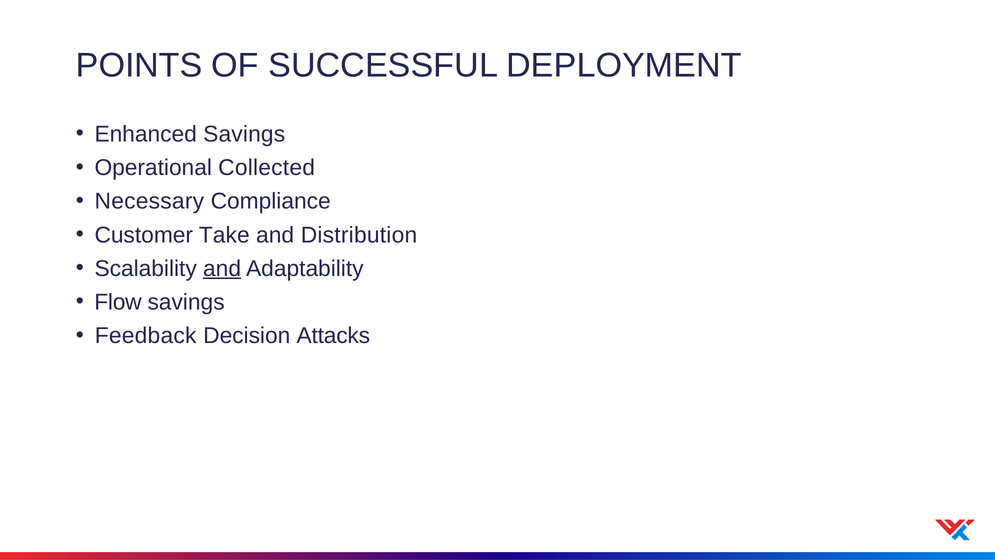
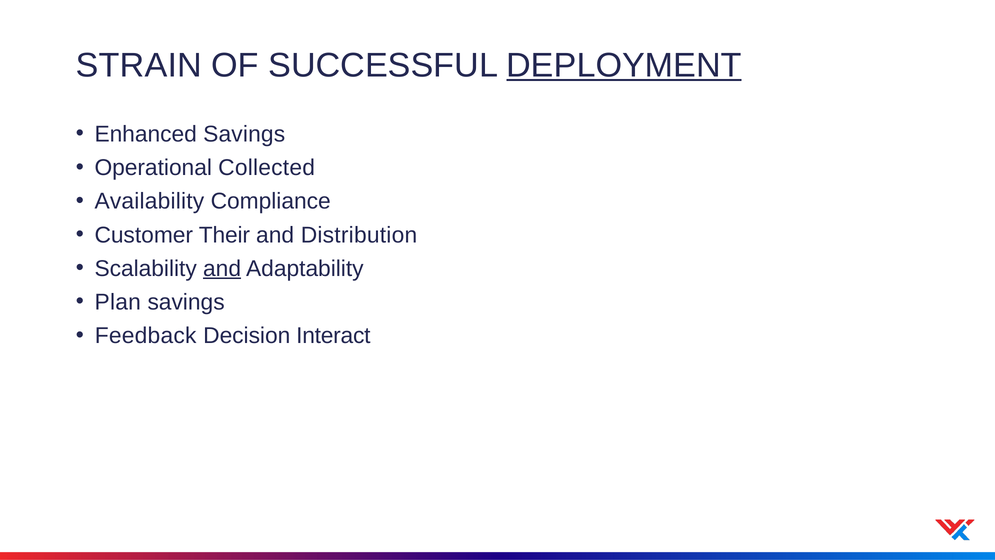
POINTS: POINTS -> STRAIN (139, 65)
DEPLOYMENT underline: none -> present (624, 65)
Necessary: Necessary -> Availability (149, 201)
Take: Take -> Their (224, 235)
Flow: Flow -> Plan (118, 302)
Attacks: Attacks -> Interact (333, 336)
